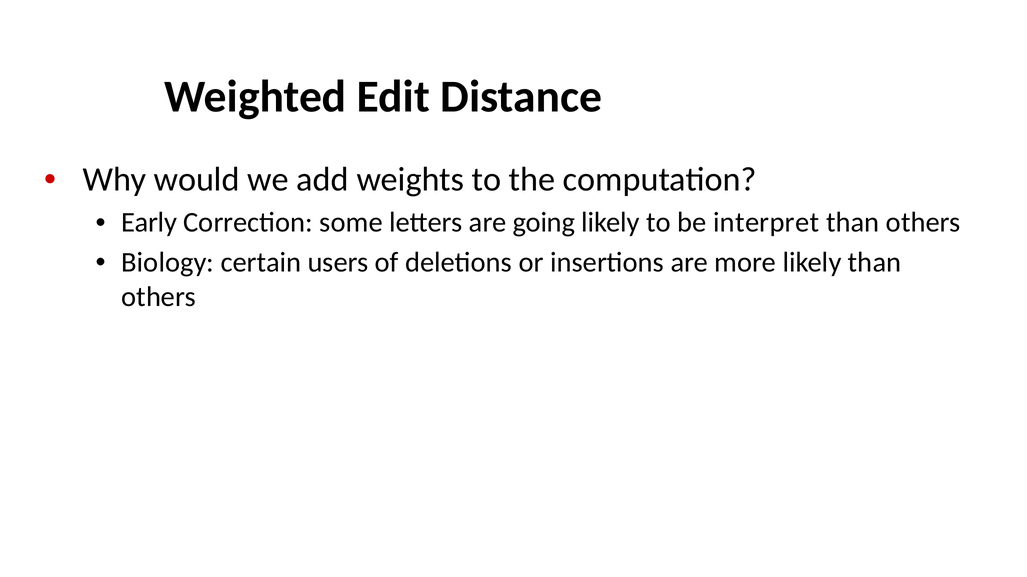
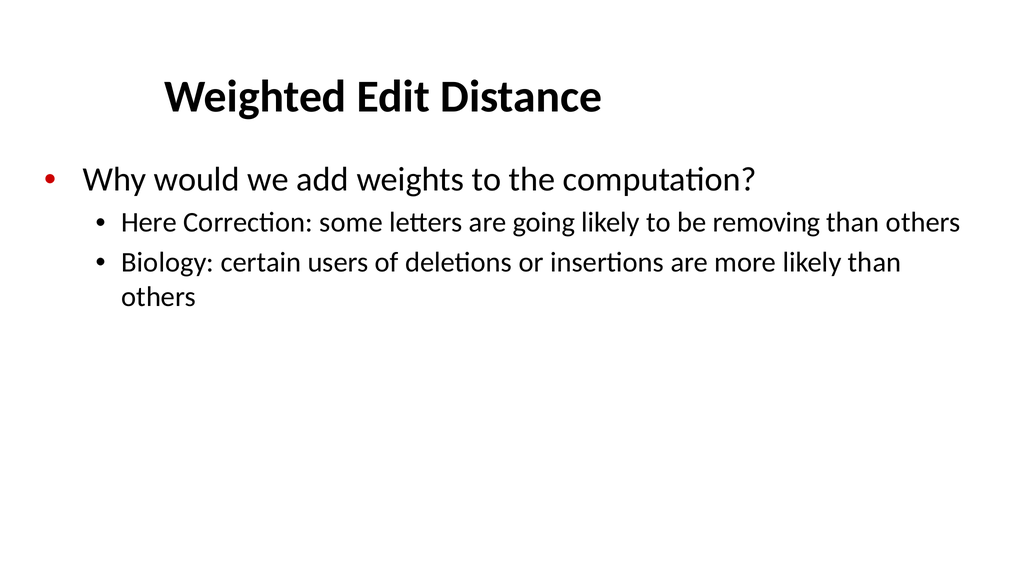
Early: Early -> Here (149, 223)
interpret: interpret -> removing (766, 223)
